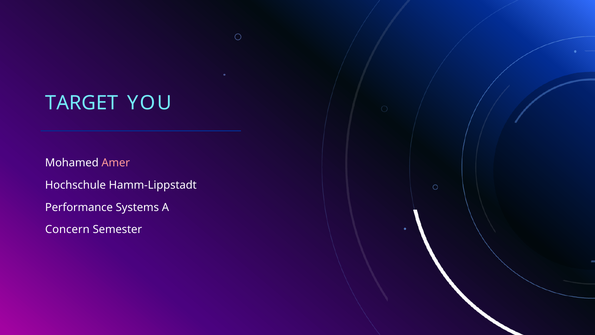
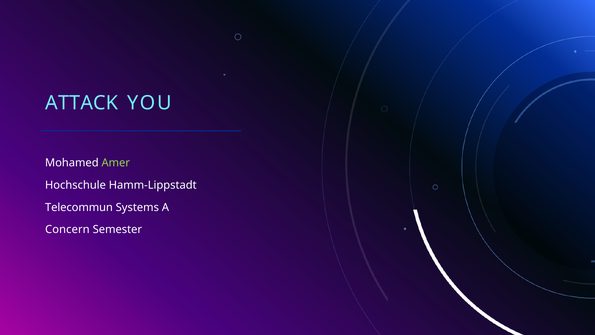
TARGET: TARGET -> ATTACK (82, 103)
Amer colour: pink -> light green (116, 163)
Performance: Performance -> Telecommun (79, 207)
